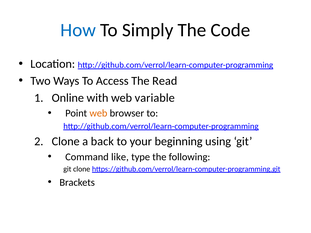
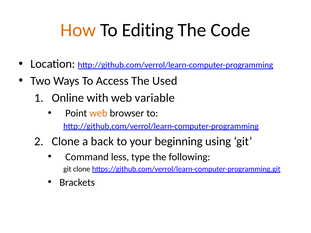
How colour: blue -> orange (78, 30)
Simply: Simply -> Editing (148, 30)
Read: Read -> Used (165, 81)
like: like -> less (120, 157)
